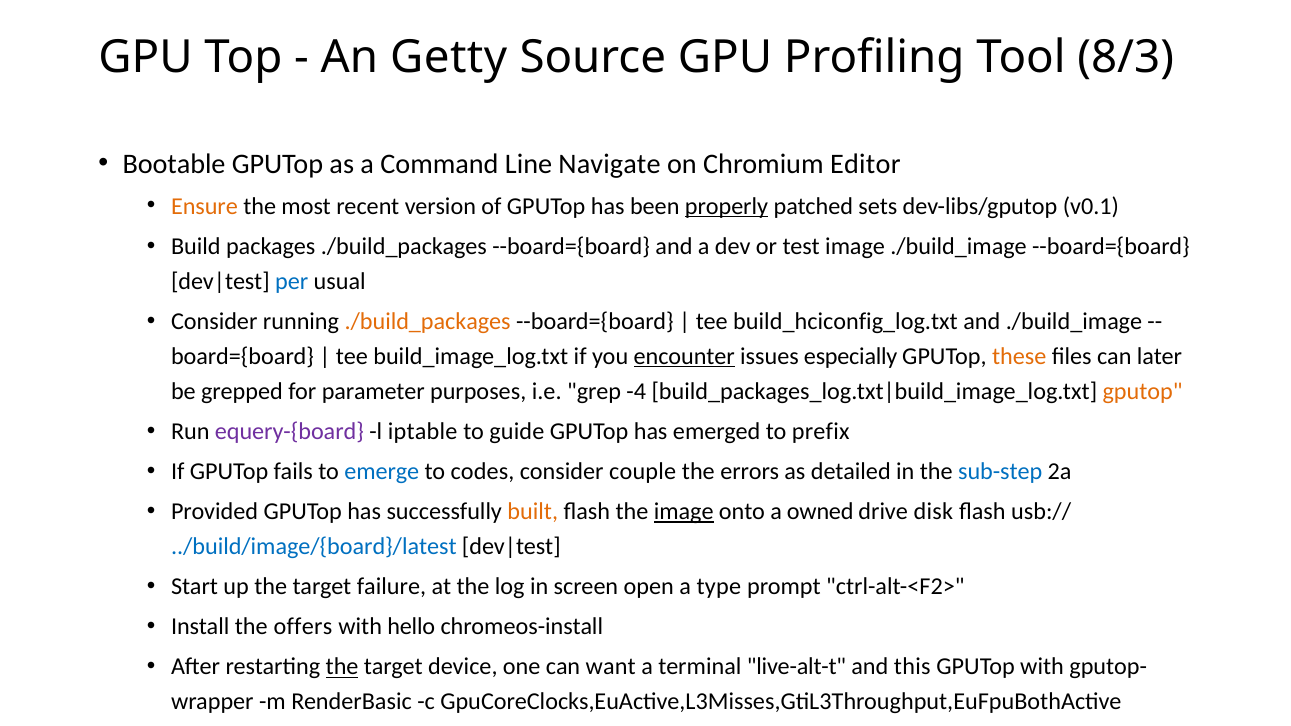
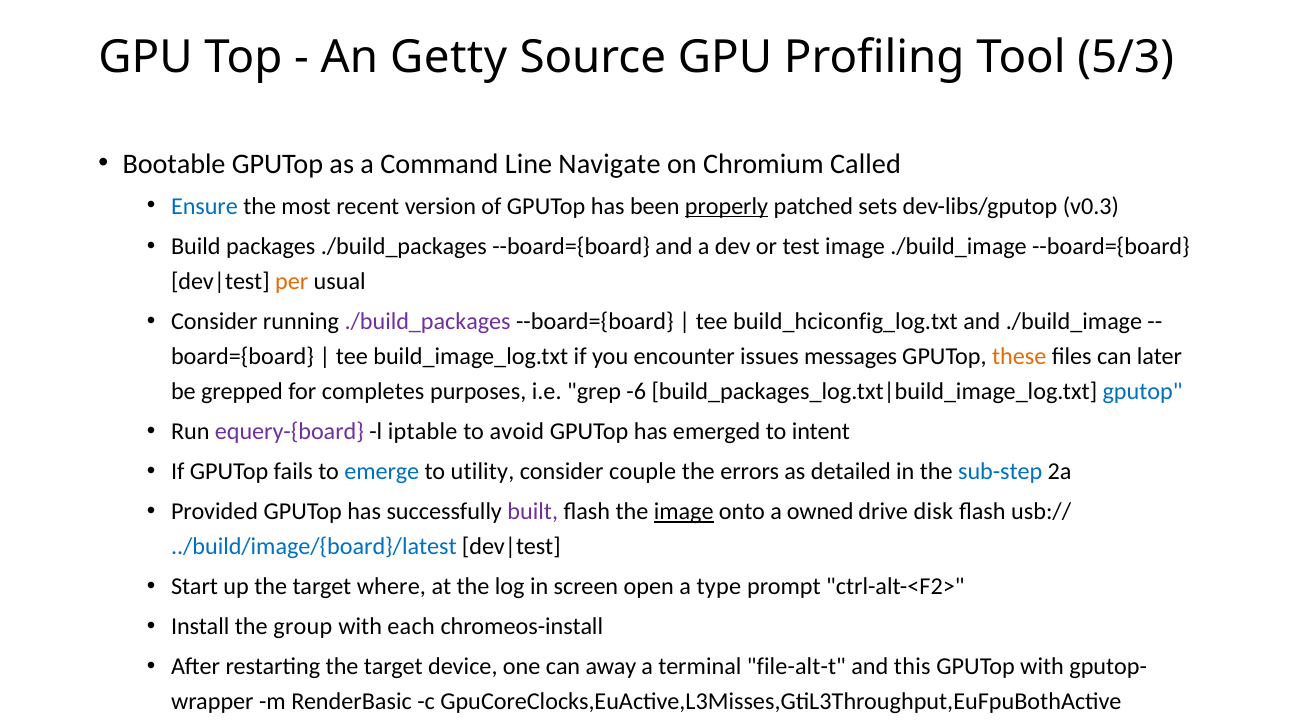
8/3: 8/3 -> 5/3 (1126, 58)
Editor: Editor -> Called (865, 164)
Ensure colour: orange -> blue (204, 206)
v0.1: v0.1 -> v0.3 (1091, 206)
per colour: blue -> orange (292, 281)
./build_packages colour: orange -> purple (428, 322)
encounter underline: present -> none (684, 356)
especially: especially -> messages (851, 356)
parameter: parameter -> completes (373, 391)
-4: -4 -> -6 (636, 391)
gputop colour: orange -> blue (1143, 391)
guide: guide -> avoid (517, 431)
prefix: prefix -> intent (821, 431)
codes: codes -> utility (482, 472)
built colour: orange -> purple (533, 512)
failure: failure -> where (391, 587)
offers: offers -> group (303, 627)
hello: hello -> each (411, 627)
the underline: present -> none (342, 667)
want: want -> away (611, 667)
live-alt-t: live-alt-t -> file-alt-t (796, 667)
